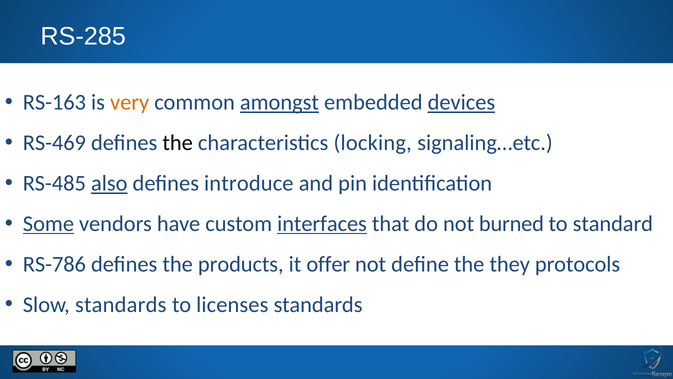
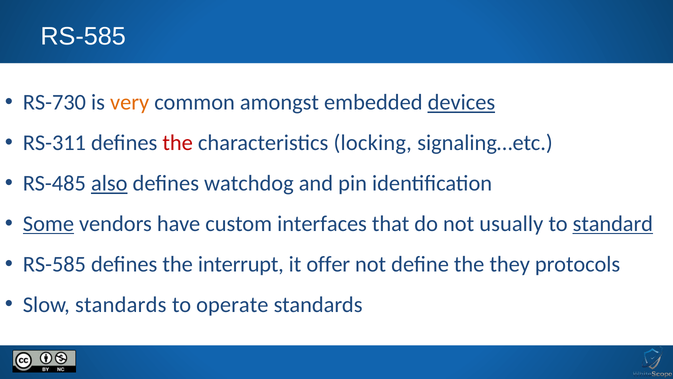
RS-285: RS-285 -> RS-585 (83, 37)
RS-163: RS-163 -> RS-730 (54, 102)
amongst underline: present -> none (279, 102)
RS-469: RS-469 -> RS-311 (54, 143)
the colour: black -> red (178, 143)
introduce: introduce -> watchdog (249, 183)
interfaces underline: present -> none (322, 224)
burned: burned -> usually (511, 224)
standard underline: none -> present (613, 224)
RS-786: RS-786 -> RS-585 (54, 264)
products: products -> interrupt (241, 264)
licenses: licenses -> operate (232, 304)
